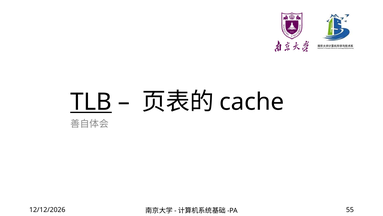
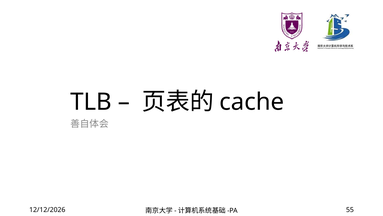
TLB underline: present -> none (91, 102)
